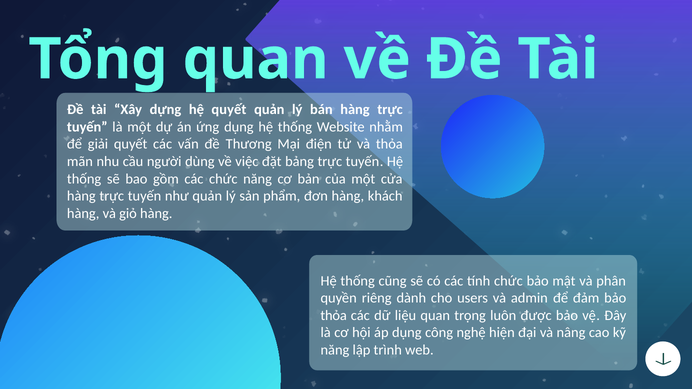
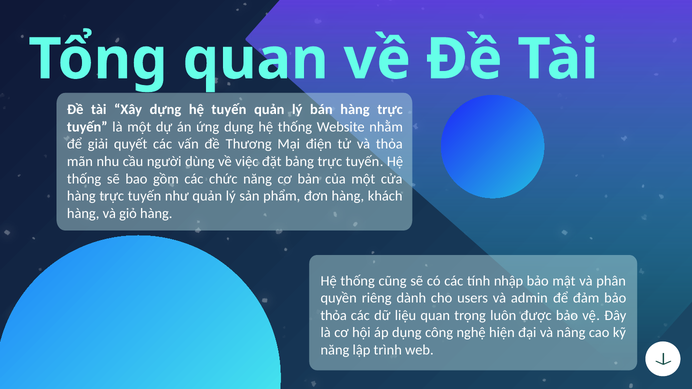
hệ quyết: quyết -> tuyến (229, 110)
tính chức: chức -> nhập (508, 281)
